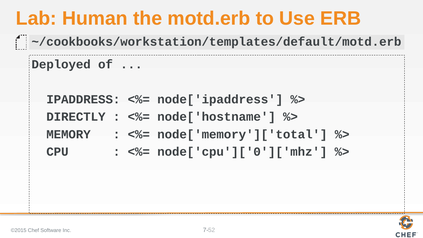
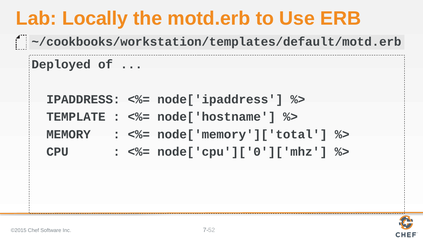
Human: Human -> Locally (95, 18)
DIRECTLY: DIRECTLY -> TEMPLATE (76, 117)
